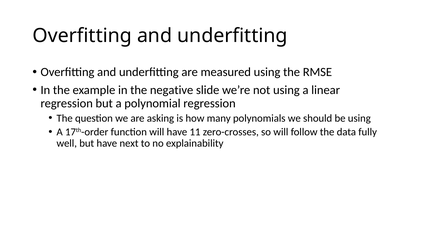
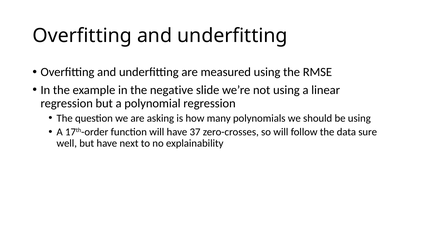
11: 11 -> 37 (195, 132)
fully: fully -> sure (368, 132)
